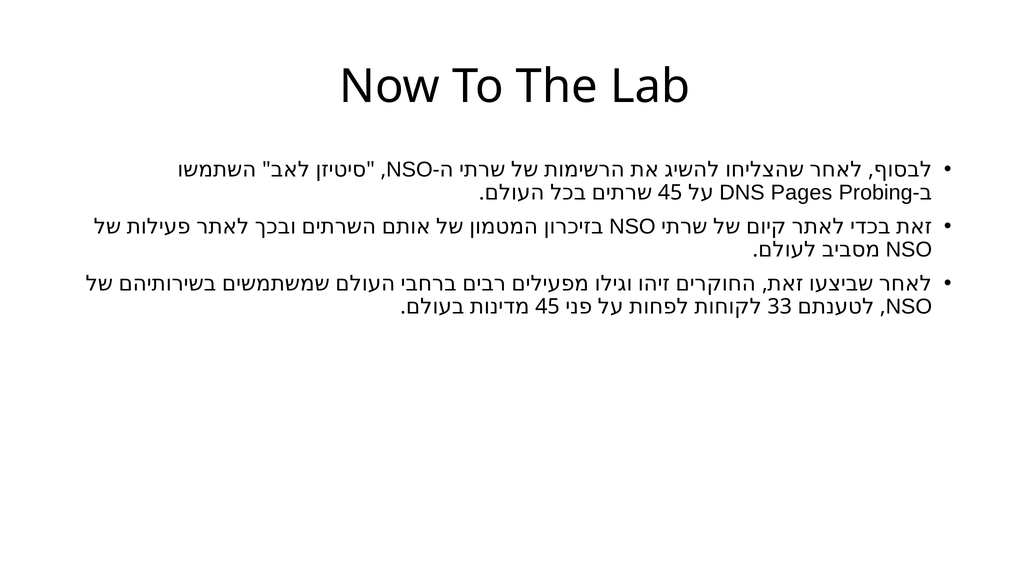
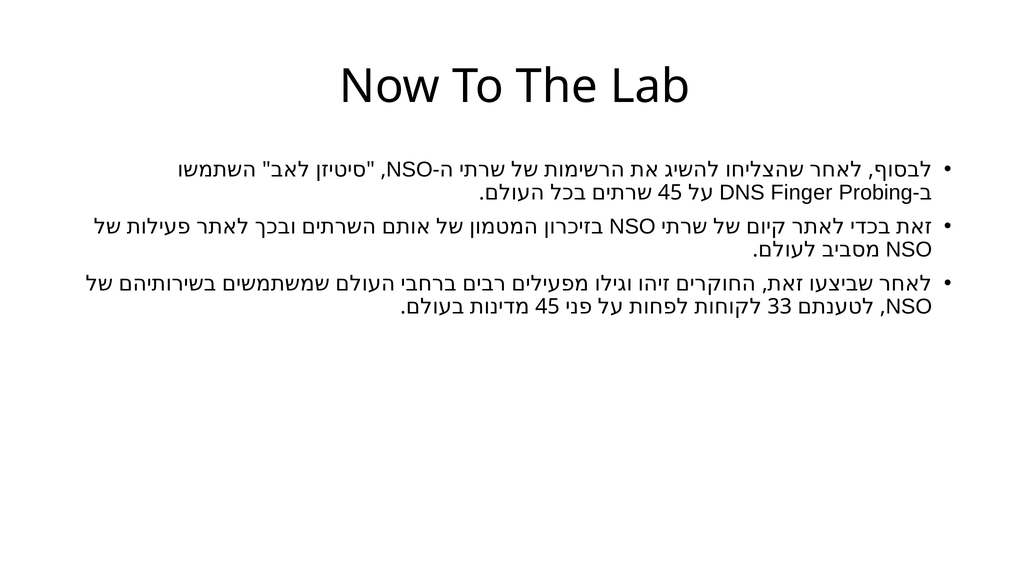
Pages: Pages -> Finger (801, 193)
